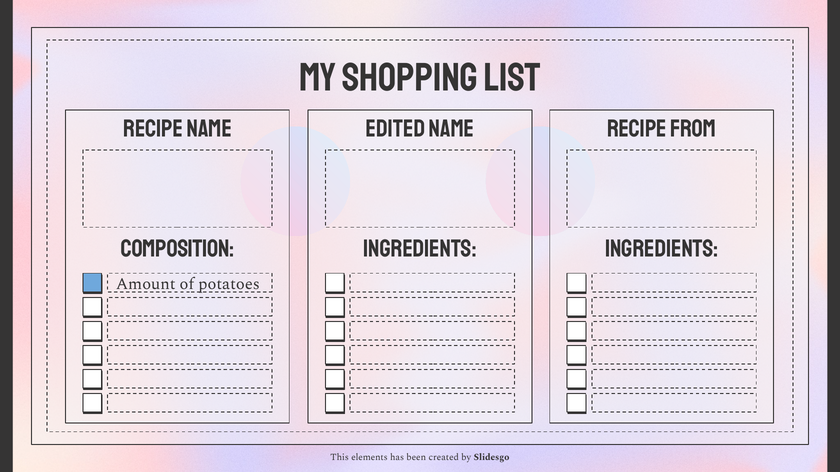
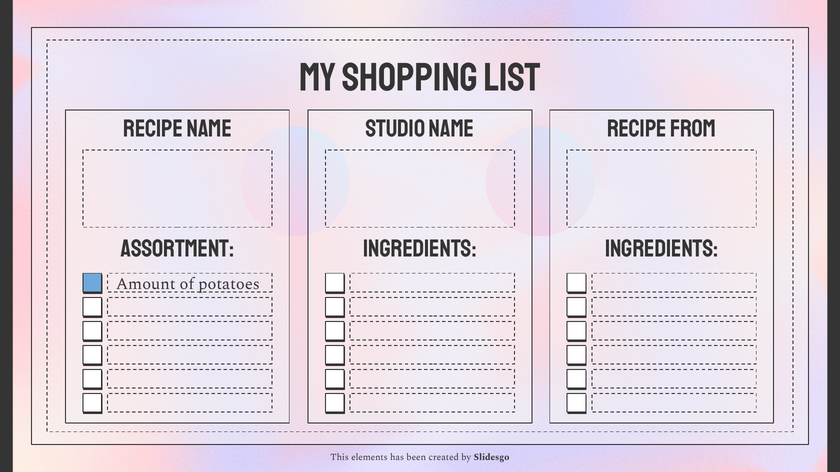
Edited: Edited -> Studio (396, 129)
composition: composition -> assortment (177, 249)
